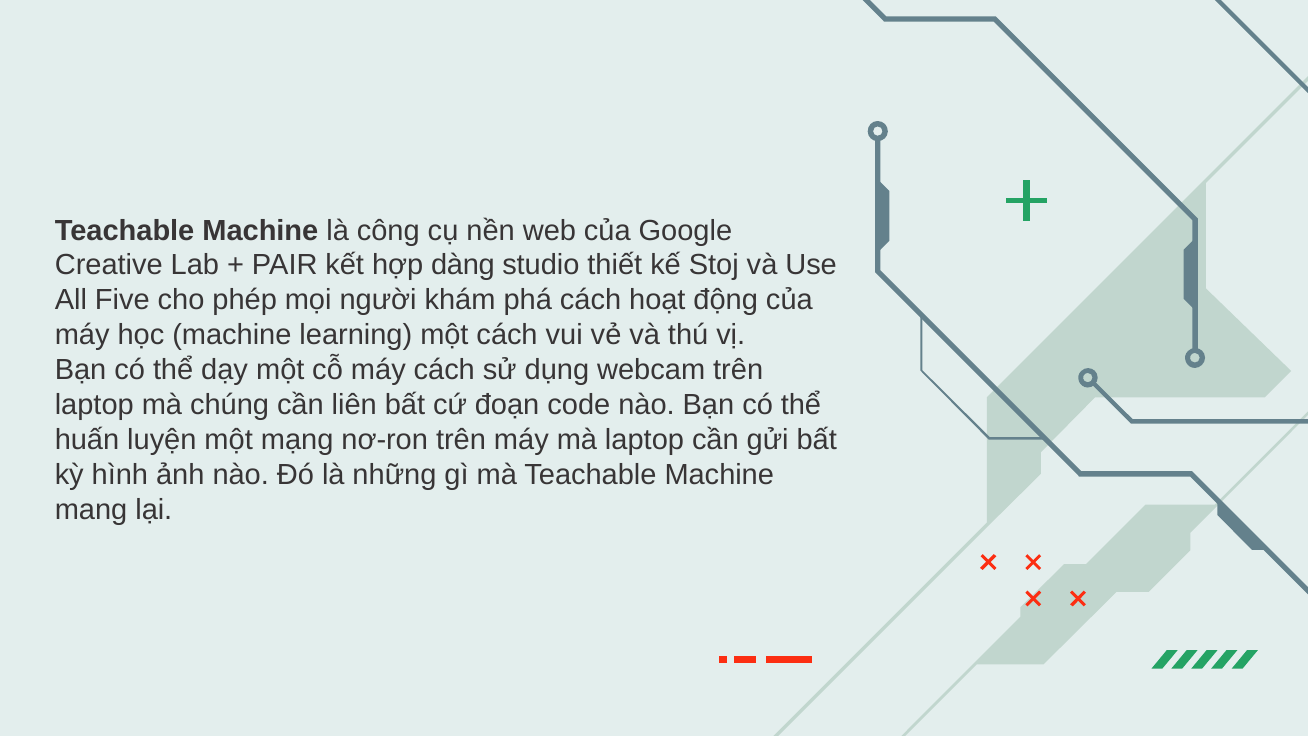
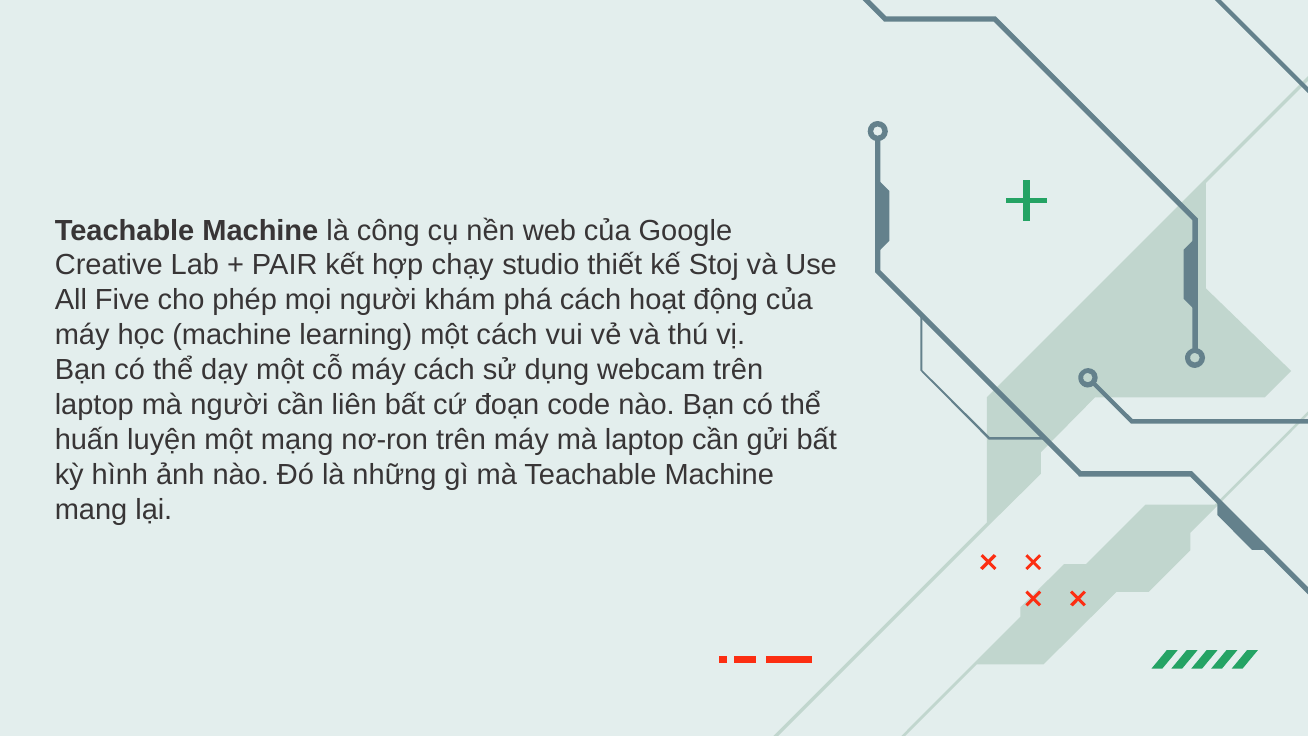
dàng: dàng -> chạy (463, 265)
mà chúng: chúng -> người (229, 405)
